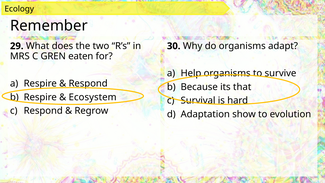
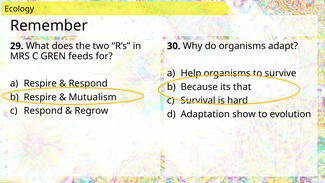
eaten: eaten -> feeds (81, 56)
Ecosystem: Ecosystem -> Mutualism (93, 97)
